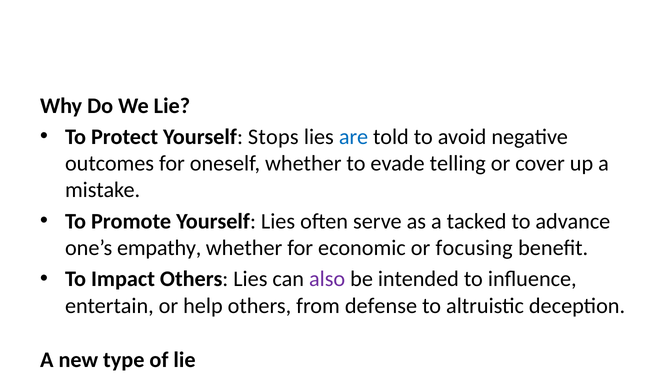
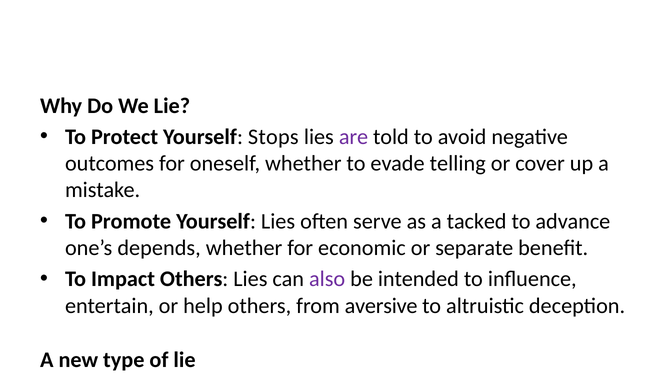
are colour: blue -> purple (354, 137)
one’s empathy: empathy -> depends (159, 248)
or focusing: focusing -> separate (474, 248)
from defense: defense -> aversive (381, 306)
